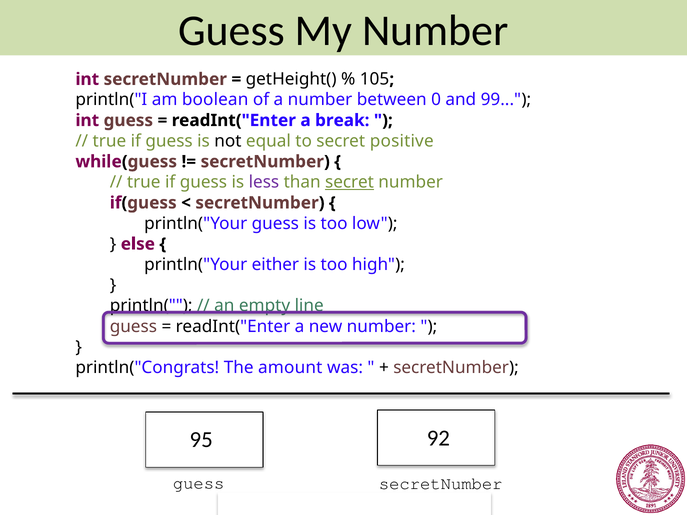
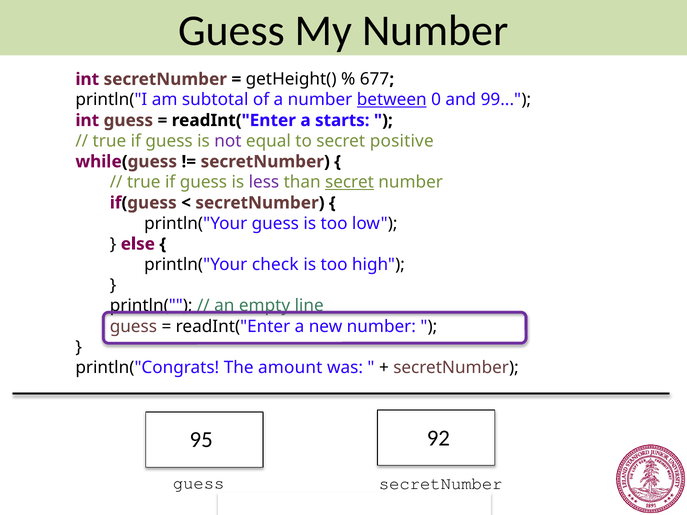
105: 105 -> 677 (374, 79)
boolean: boolean -> subtotal (215, 100)
between underline: none -> present (392, 100)
break: break -> starts (342, 120)
not colour: black -> purple (228, 141)
either: either -> check (275, 265)
